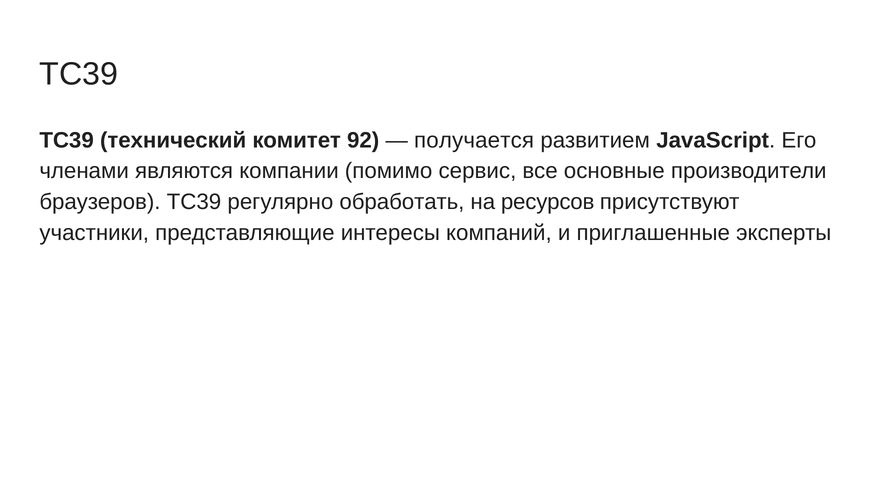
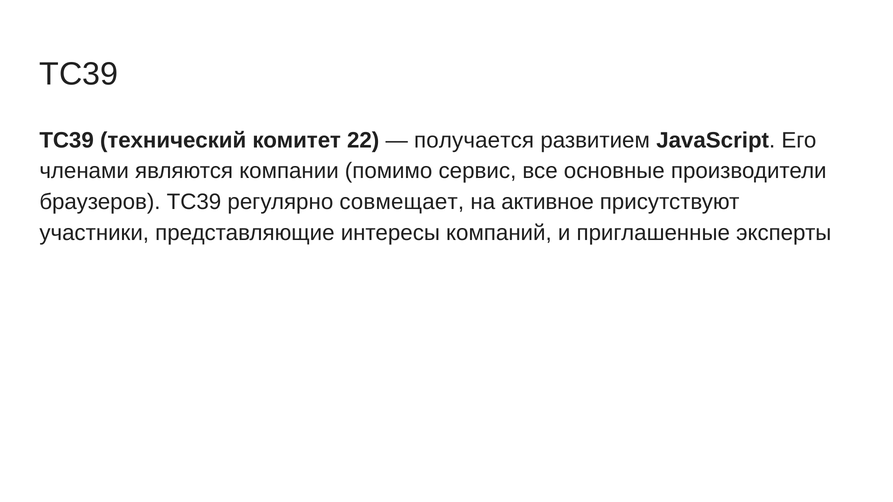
92: 92 -> 22 (363, 140)
обработать: обработать -> совмещает (402, 202)
ресурсов: ресурсов -> активное (548, 202)
